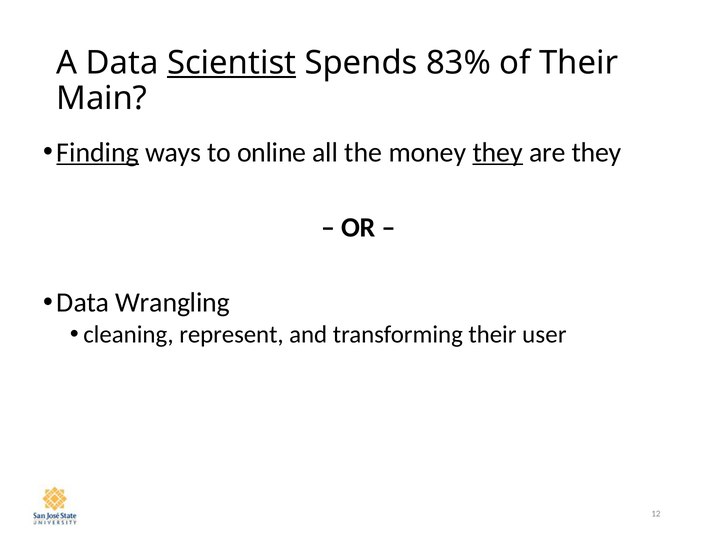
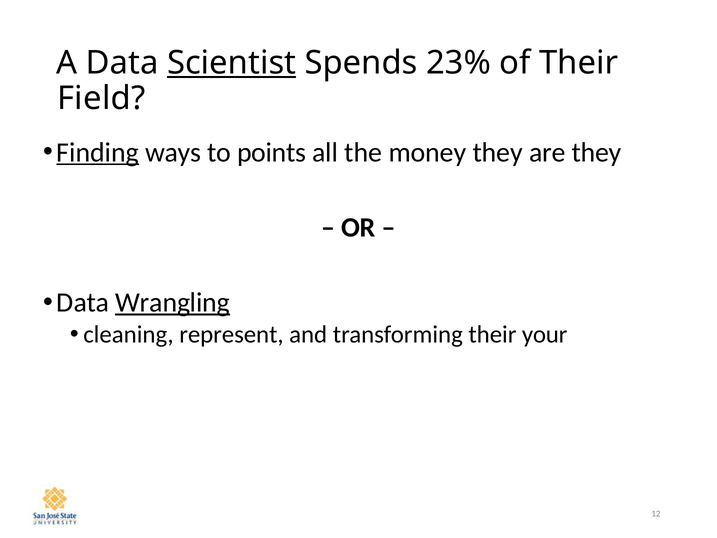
83%: 83% -> 23% (458, 63)
Main: Main -> Field (101, 98)
online: online -> points (272, 152)
they underline: present -> none (498, 152)
Wrangling underline: none -> present (173, 302)
user: user -> your (545, 335)
